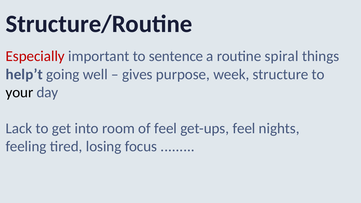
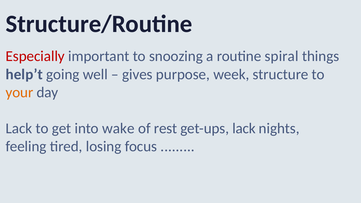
sentence: sentence -> snoozing (176, 56)
your colour: black -> orange (19, 92)
room: room -> wake (118, 128)
of feel: feel -> rest (166, 128)
get-ups feel: feel -> lack (244, 128)
